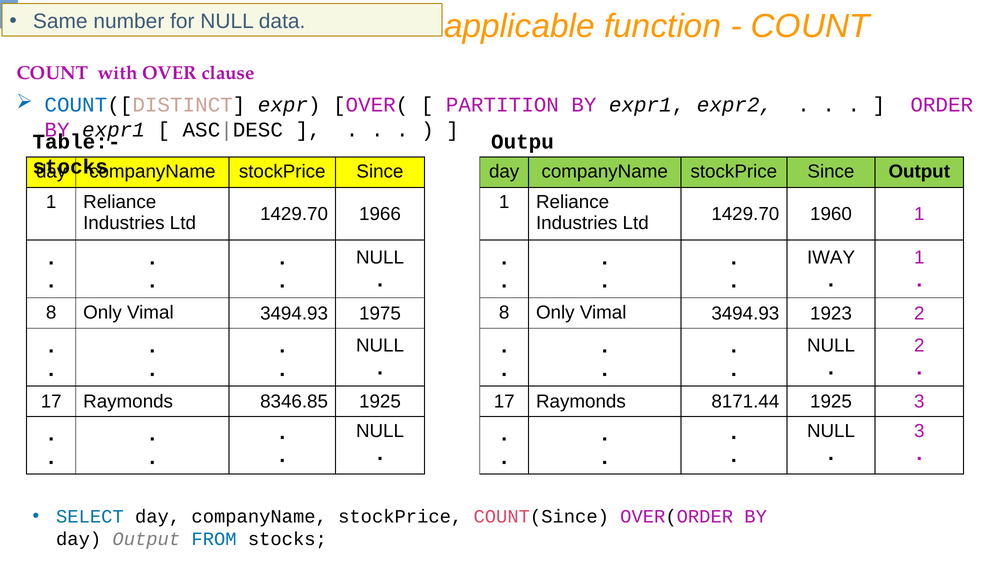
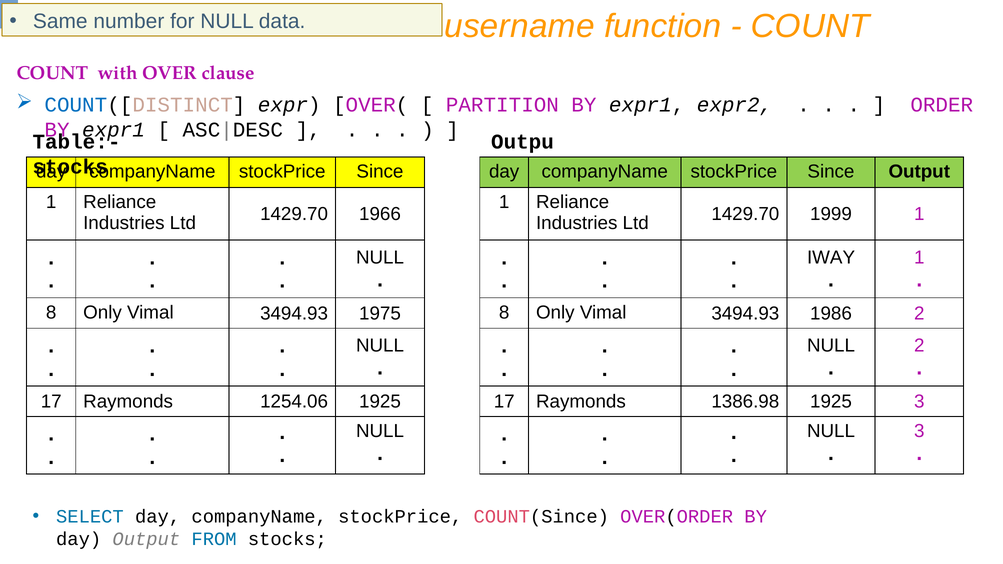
applicable: applicable -> username (519, 26)
1960: 1960 -> 1999 (831, 214)
1923: 1923 -> 1986 (831, 313)
8346.85: 8346.85 -> 1254.06 (294, 402)
8171.44: 8171.44 -> 1386.98 (745, 402)
